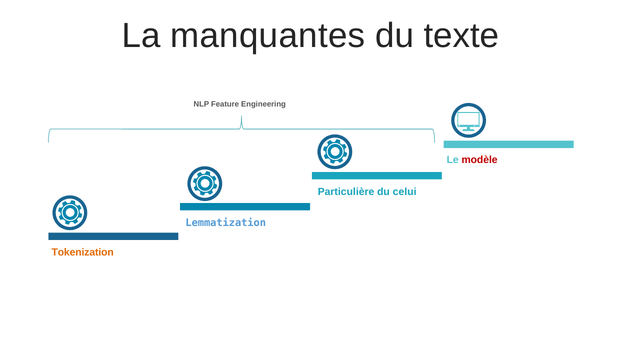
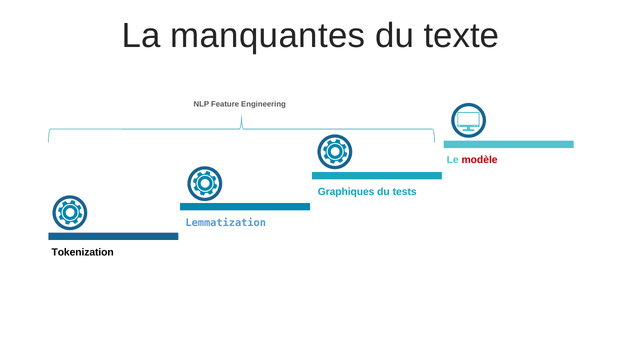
Particulière: Particulière -> Graphiques (346, 192)
celui: celui -> tests (405, 192)
Tokenization colour: orange -> black (83, 252)
